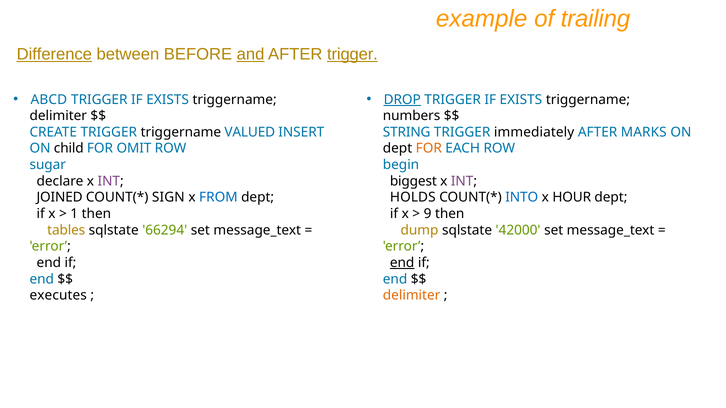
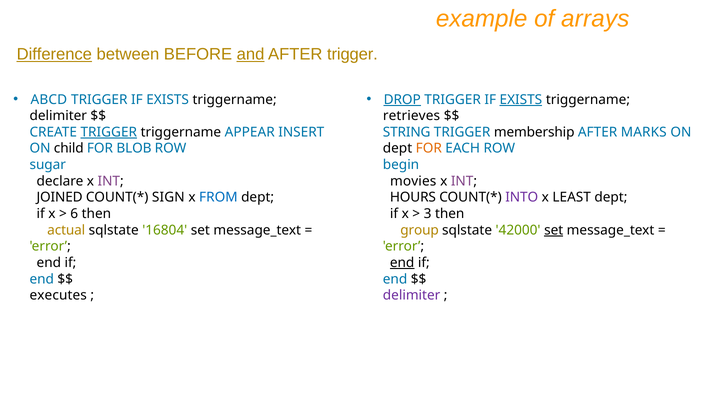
trailing: trailing -> arrays (595, 19)
trigger underline: present -> none (352, 55)
EXISTS underline: none -> present (521, 100)
numbers: numbers -> retrieves (412, 116)
TRIGGER underline: none -> present (109, 132)
VALUED: VALUED -> APPEAR (250, 132)
immediately: immediately -> membership (534, 132)
OMIT: OMIT -> BLOB (134, 149)
biggest: biggest -> movies (413, 181)
HOLDS: HOLDS -> HOURS (413, 198)
INTO colour: blue -> purple (522, 198)
HOUR: HOUR -> LEAST (572, 198)
1: 1 -> 6 (74, 214)
9: 9 -> 3 (428, 214)
tables: tables -> actual (66, 230)
66294: 66294 -> 16804 (165, 230)
dump: dump -> group (420, 230)
set underline: none -> present (554, 230)
delimiter colour: orange -> purple (412, 296)
